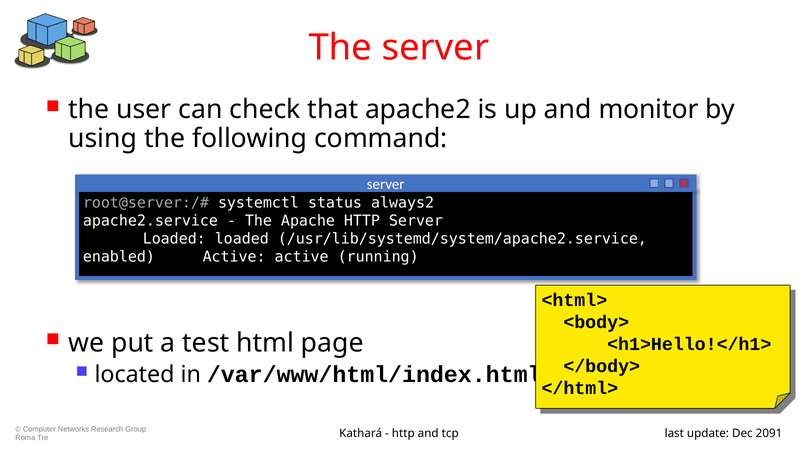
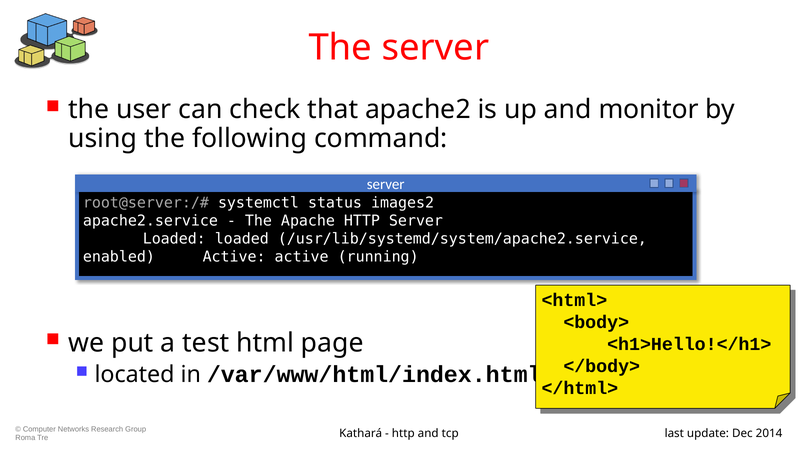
always2: always2 -> images2 (403, 203)
2091: 2091 -> 2014 (769, 433)
